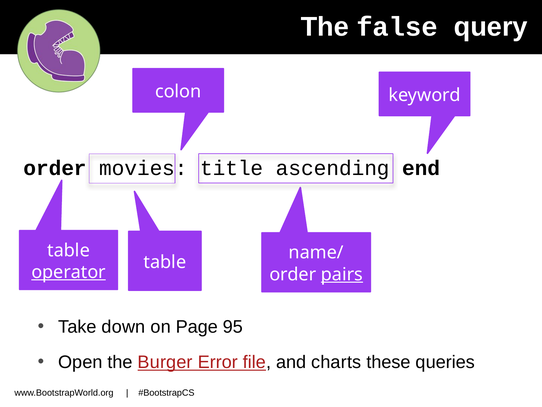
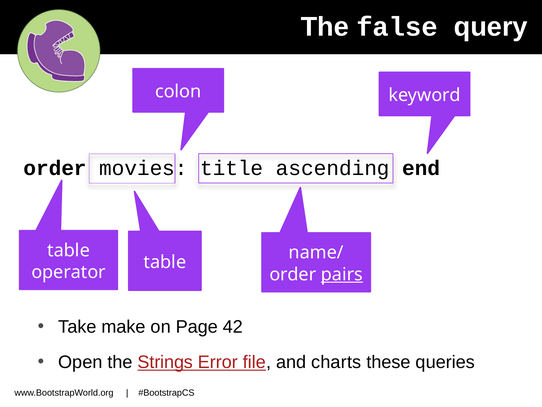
operator underline: present -> none (69, 272)
down: down -> make (124, 326)
95: 95 -> 42 (233, 326)
Burger: Burger -> Strings (165, 362)
